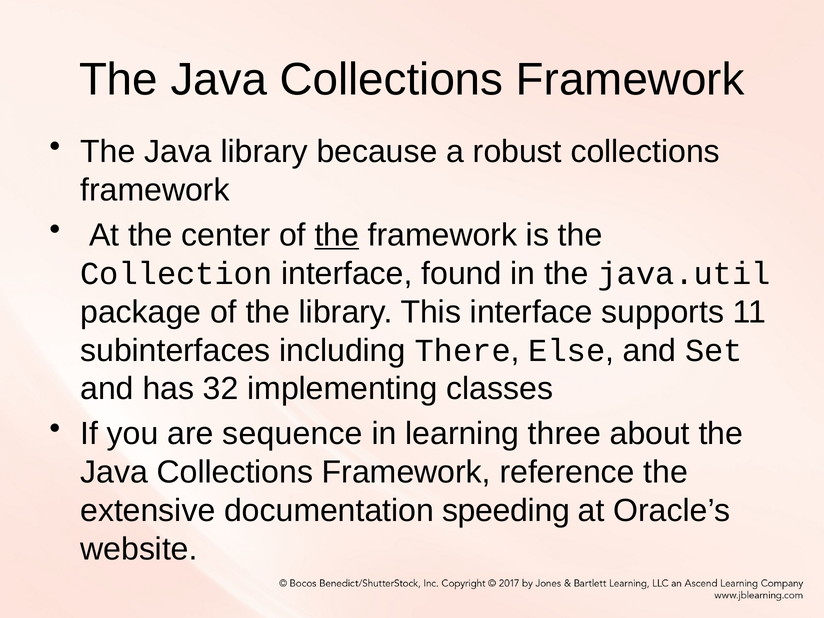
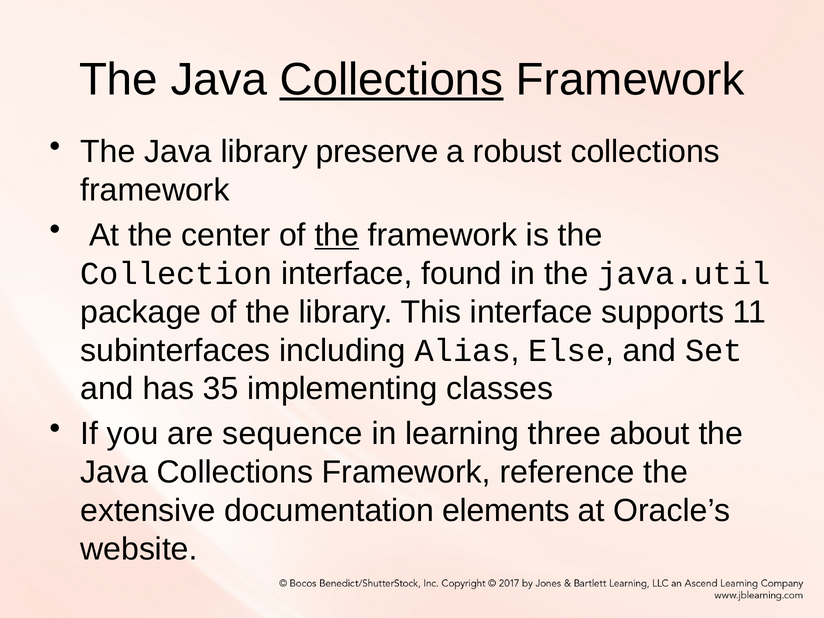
Collections underline: none -> present (392, 79)
because: because -> preserve (377, 152)
There: There -> Alias (463, 350)
32: 32 -> 35 (221, 389)
speeding: speeding -> elements (506, 511)
